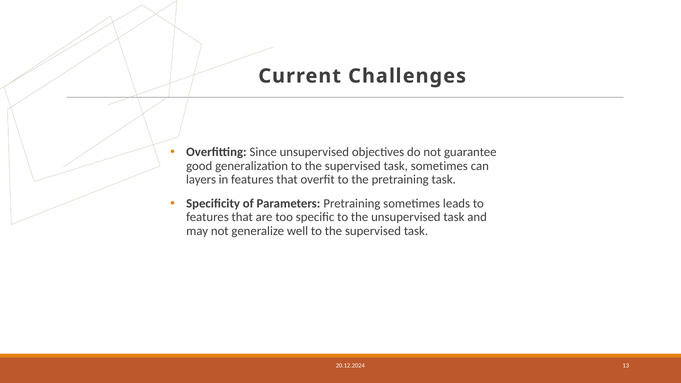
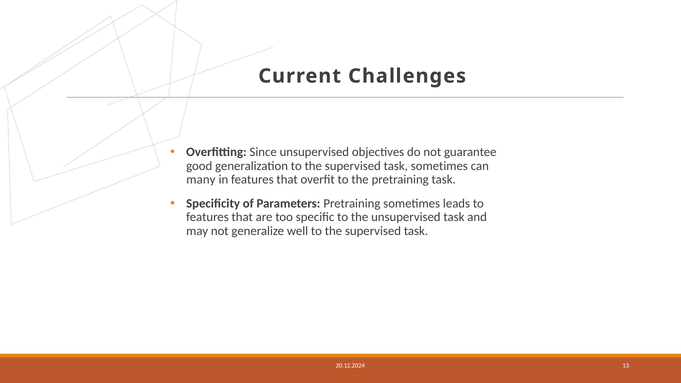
layers: layers -> many (201, 180)
